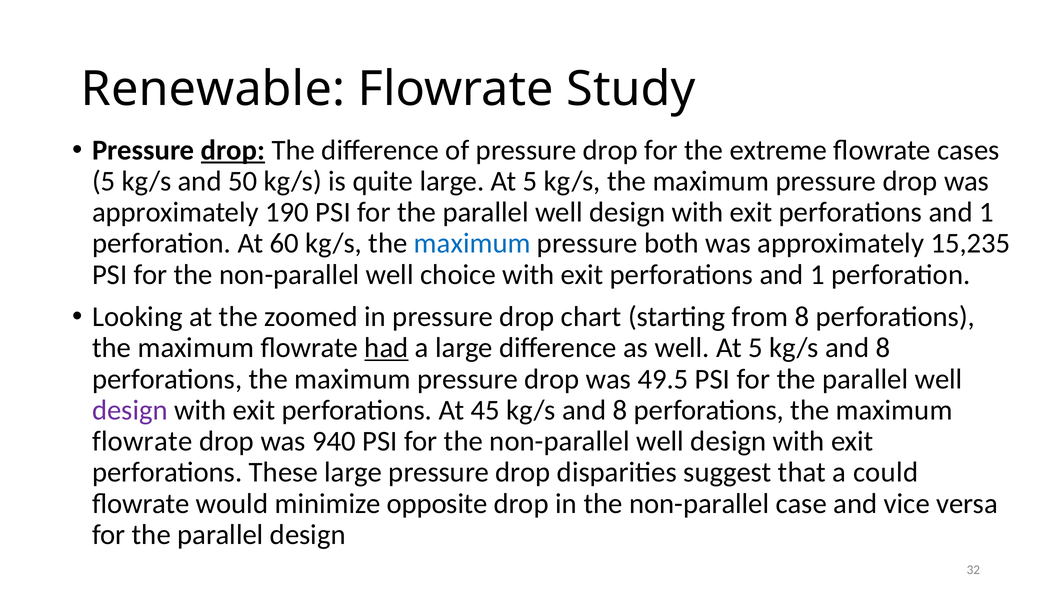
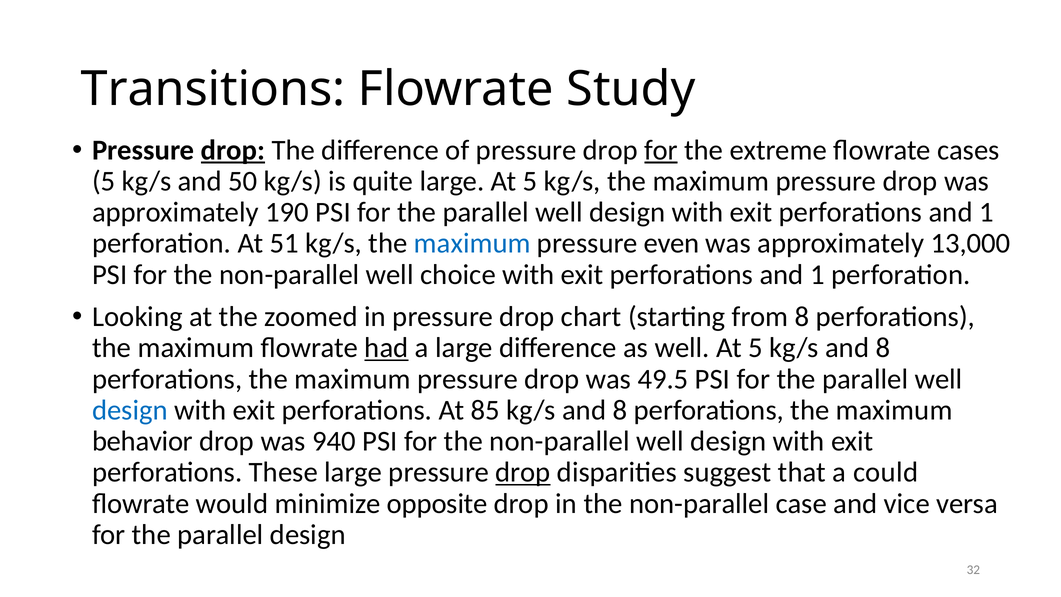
Renewable: Renewable -> Transitions (213, 89)
for underline: none -> present (661, 150)
60: 60 -> 51 (284, 243)
both: both -> even (672, 243)
15,235: 15,235 -> 13,000 (971, 243)
design colour: purple -> blue (130, 410)
45: 45 -> 85 (485, 410)
flowrate: flowrate -> behavior (142, 441)
drop underline: none -> present (523, 472)
